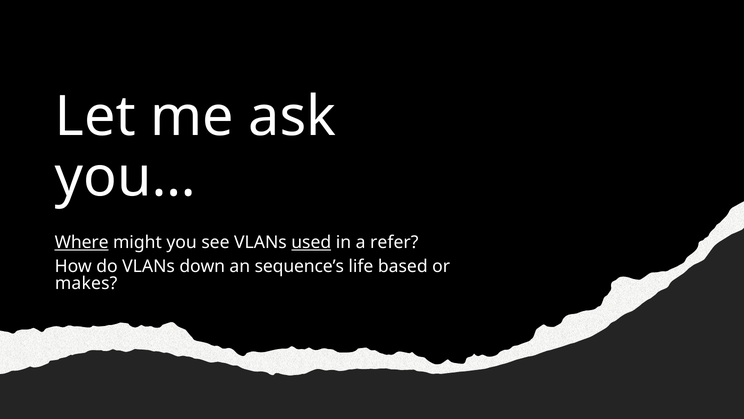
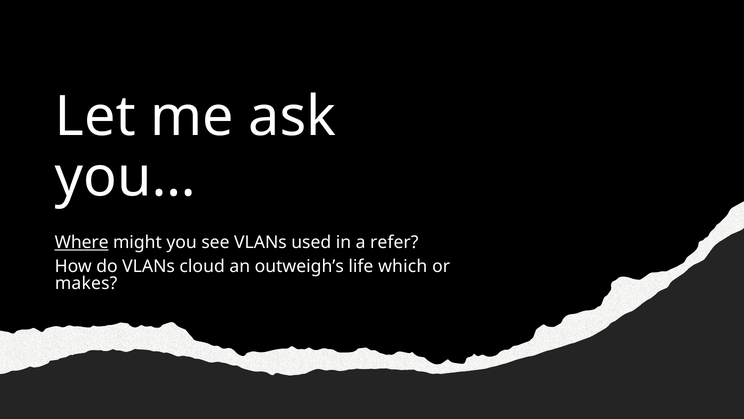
used underline: present -> none (311, 242)
down: down -> cloud (202, 266)
sequence’s: sequence’s -> outweigh’s (299, 266)
based: based -> which (403, 266)
